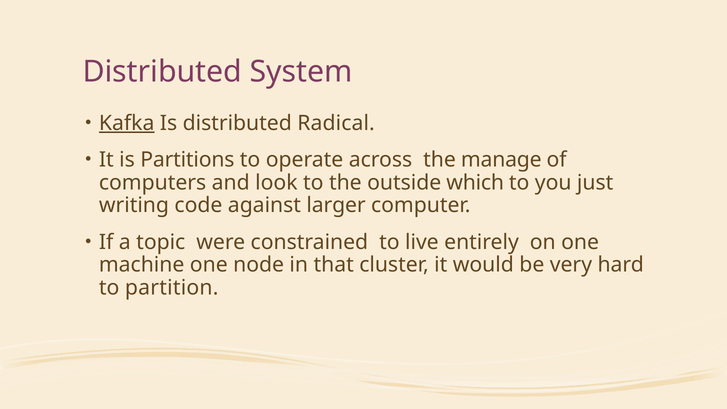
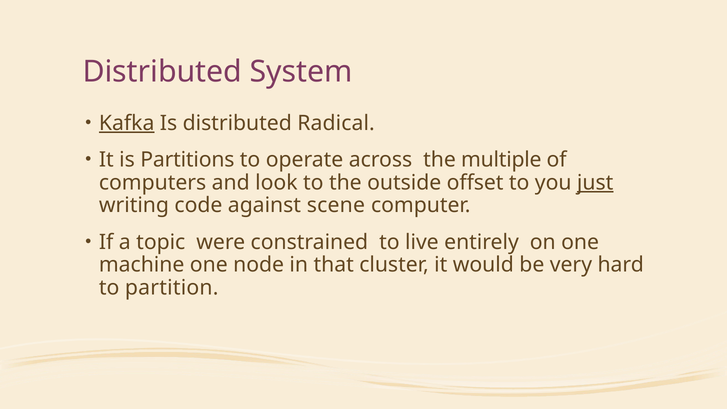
manage: manage -> multiple (501, 160)
which: which -> offset (475, 183)
just underline: none -> present (595, 183)
larger: larger -> scene (336, 205)
